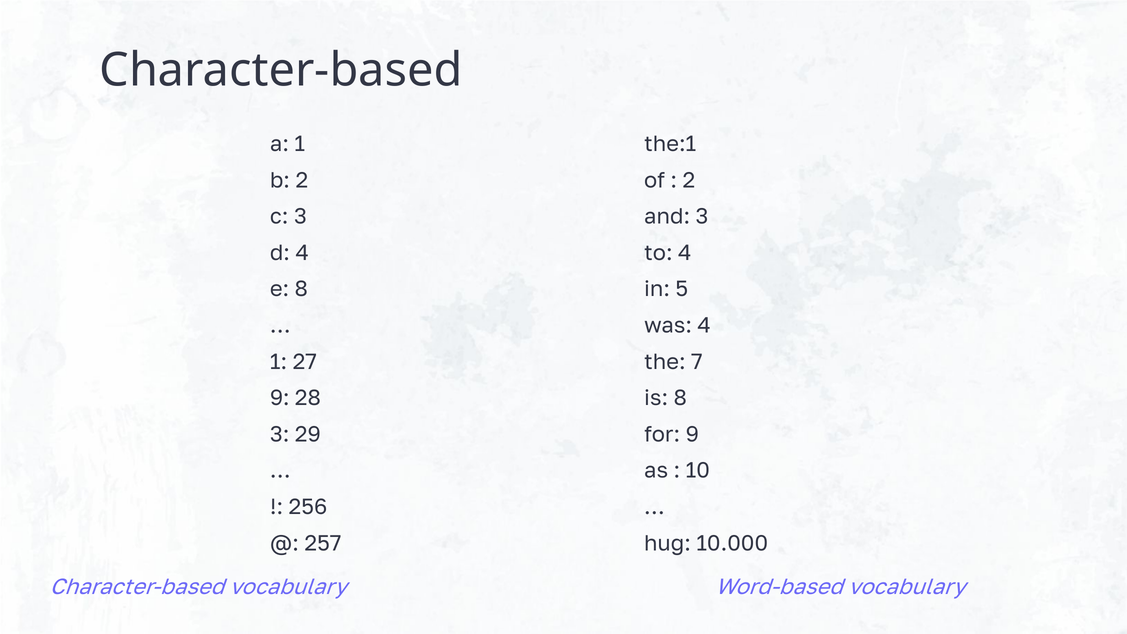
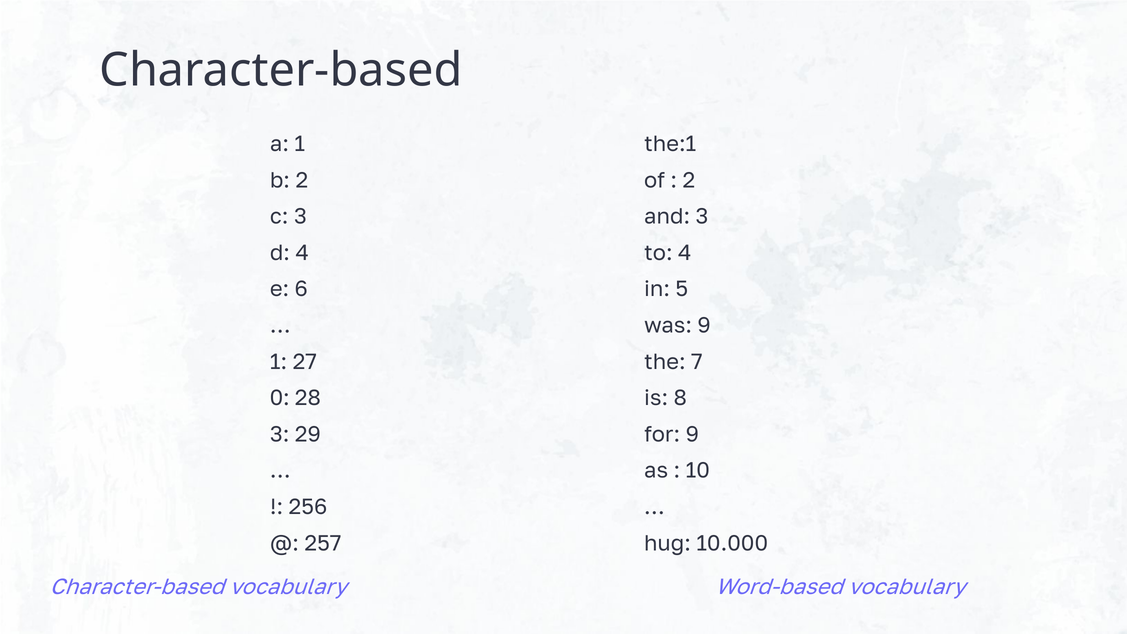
e 8: 8 -> 6 (301, 289)
was 4: 4 -> 9 (704, 326)
9: 9 -> 0 (280, 398)
